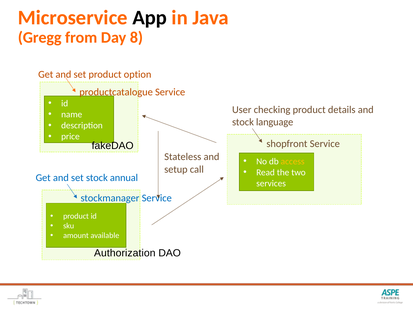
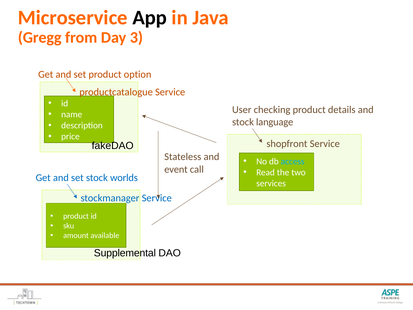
8: 8 -> 3 (136, 38)
access colour: yellow -> light blue (293, 161)
setup: setup -> event (176, 169)
annual: annual -> worlds (124, 178)
Authorization: Authorization -> Supplemental (125, 253)
